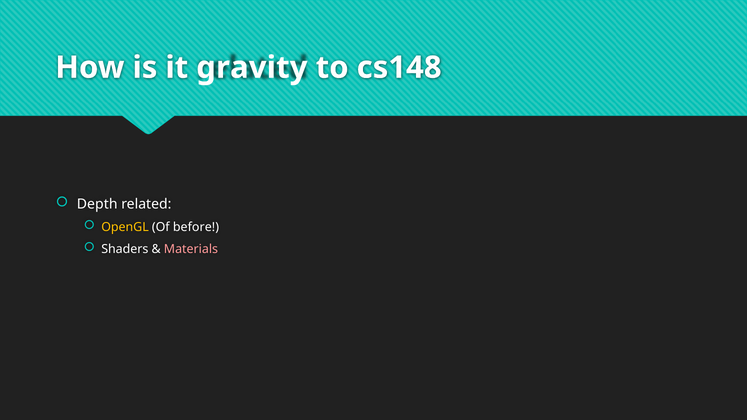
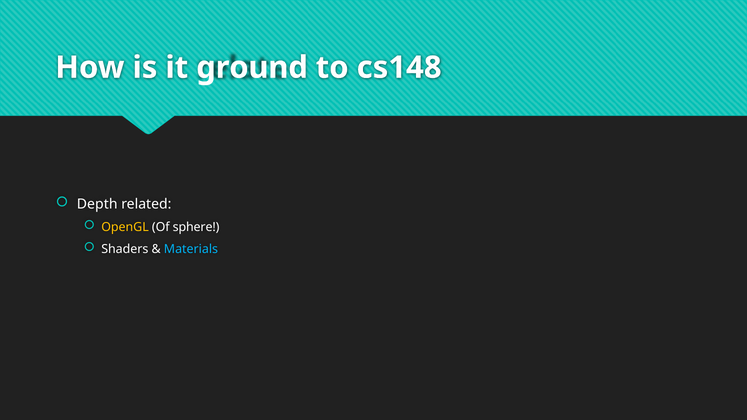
gravity: gravity -> ground (252, 68)
before: before -> sphere (196, 227)
Materials colour: pink -> light blue (191, 249)
